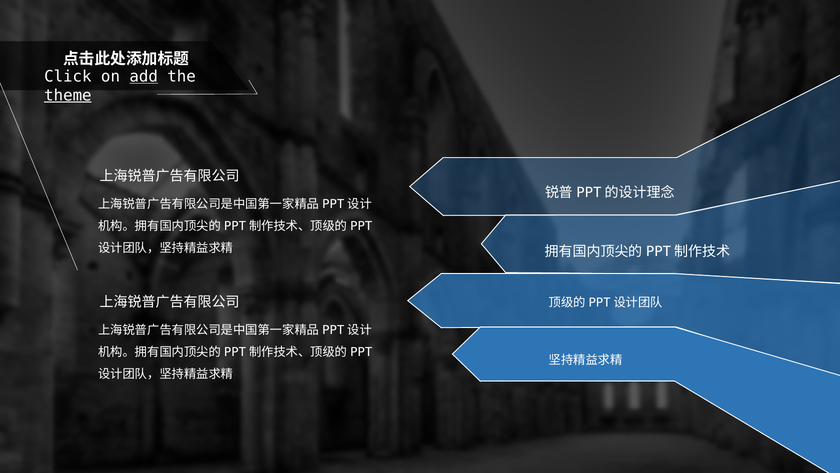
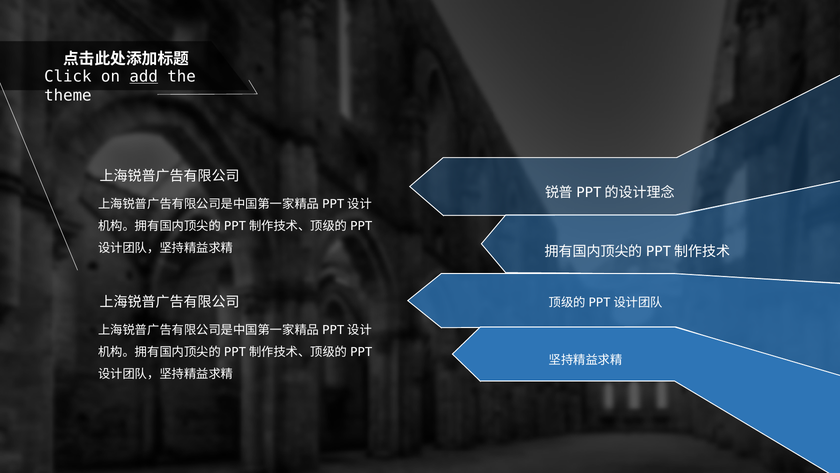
theme underline: present -> none (68, 95)
